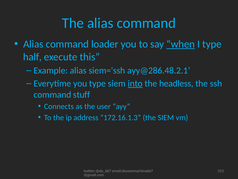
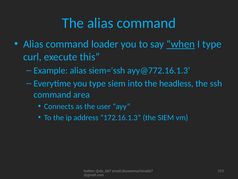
half: half -> curl (32, 57)
ayy@286.48.2.1: ayy@286.48.2.1 -> ayy@772.16.1.3 (159, 70)
into underline: present -> none (135, 83)
stuff: stuff -> area (82, 94)
